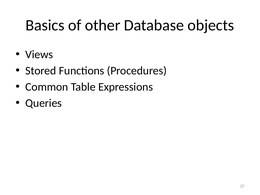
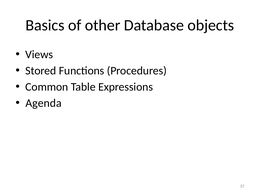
Queries: Queries -> Agenda (44, 103)
